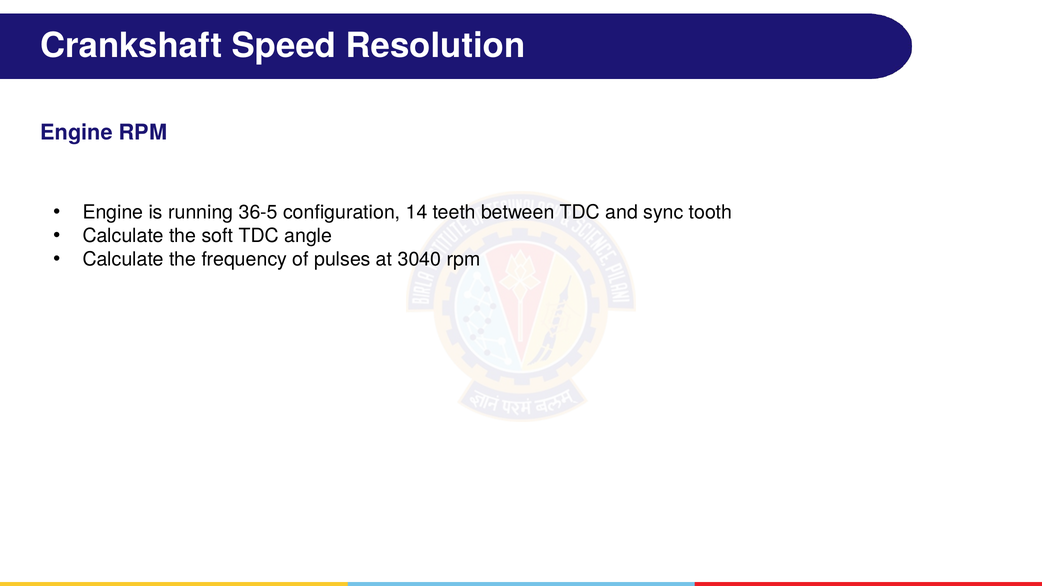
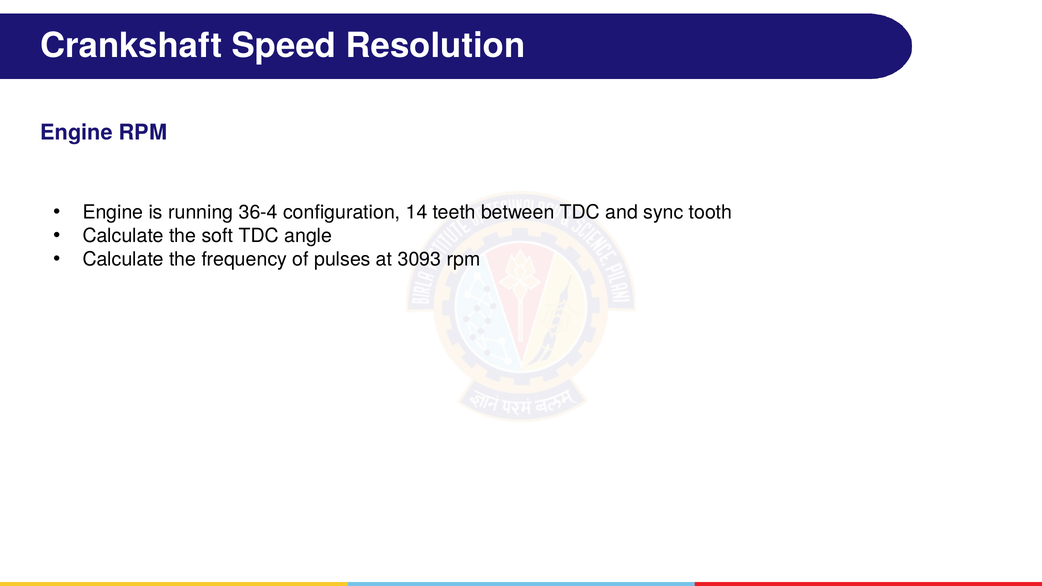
36-5: 36-5 -> 36-4 (258, 212)
3040: 3040 -> 3093 (419, 259)
